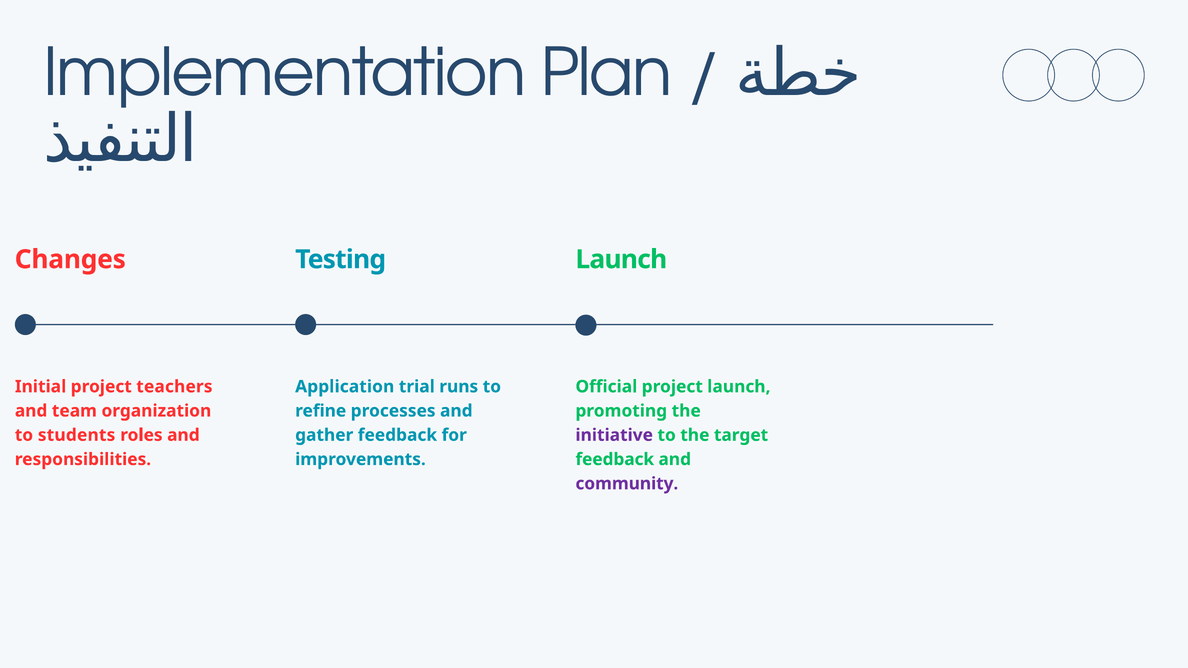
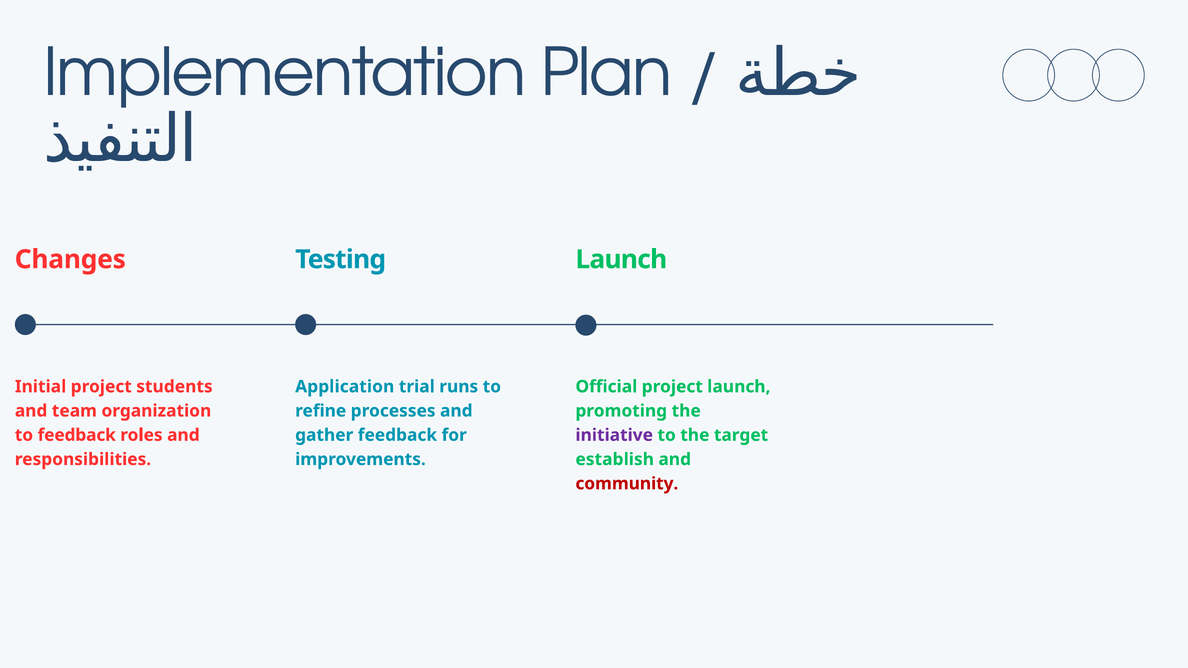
teachers: teachers -> students (174, 387)
to students: students -> feedback (77, 435)
feedback: feedback -> establish (615, 460)
community colour: purple -> red (627, 484)
